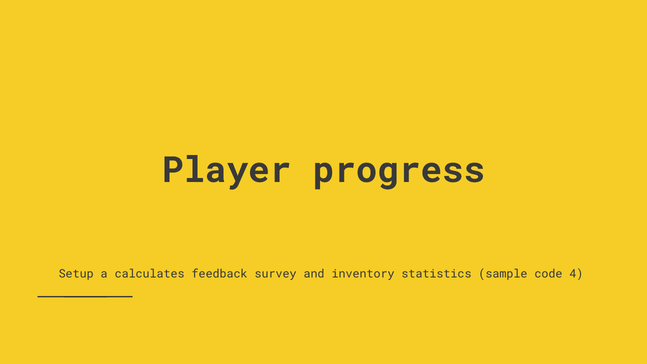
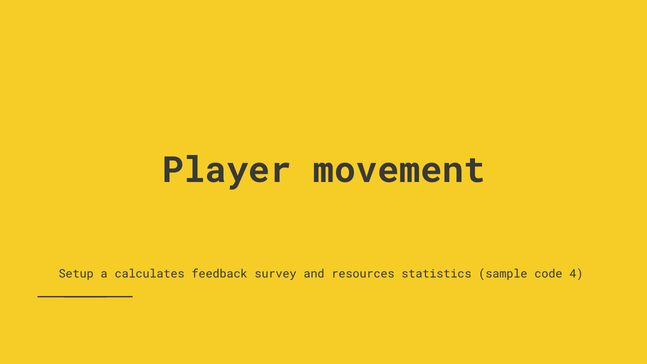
progress: progress -> movement (399, 170)
inventory: inventory -> resources (363, 274)
